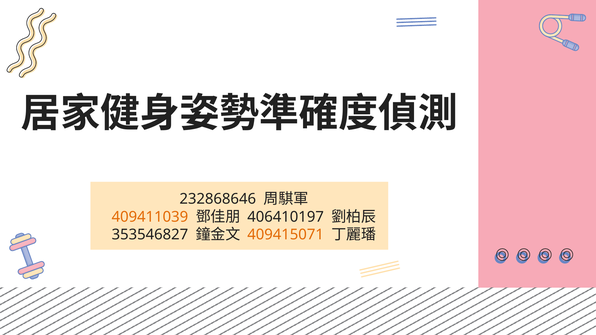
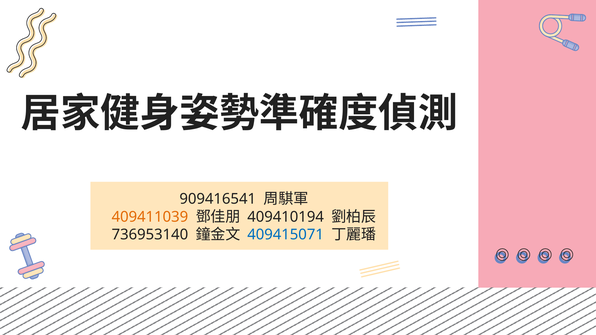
232868646: 232868646 -> 909416541 (218, 199)
406410197: 406410197 -> 409410194 (286, 217)
353546827: 353546827 -> 736953140 (150, 235)
409415071 colour: orange -> blue (286, 235)
